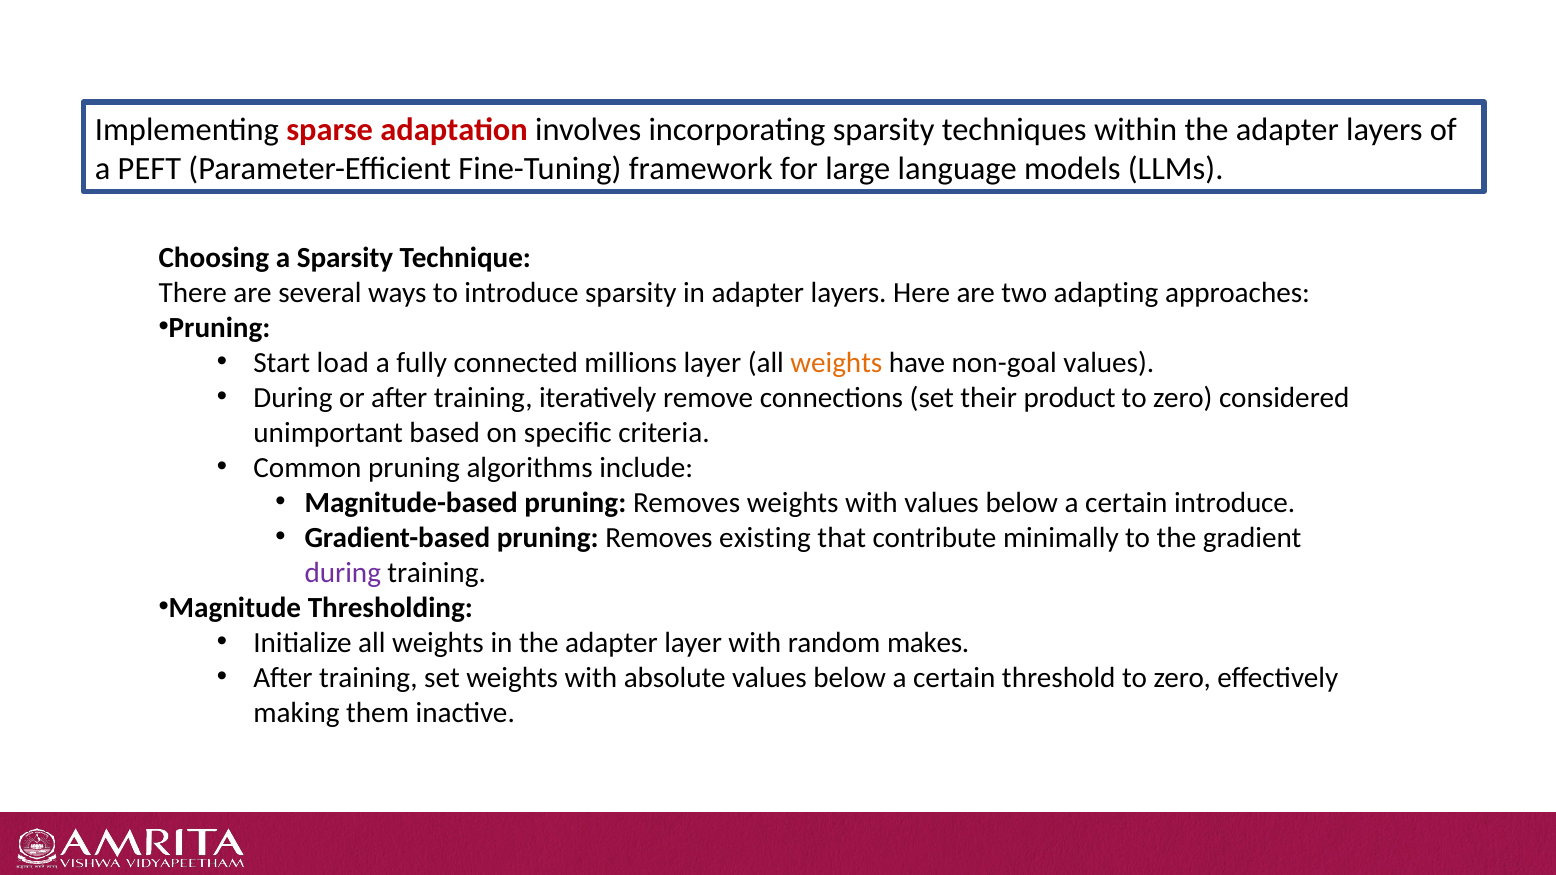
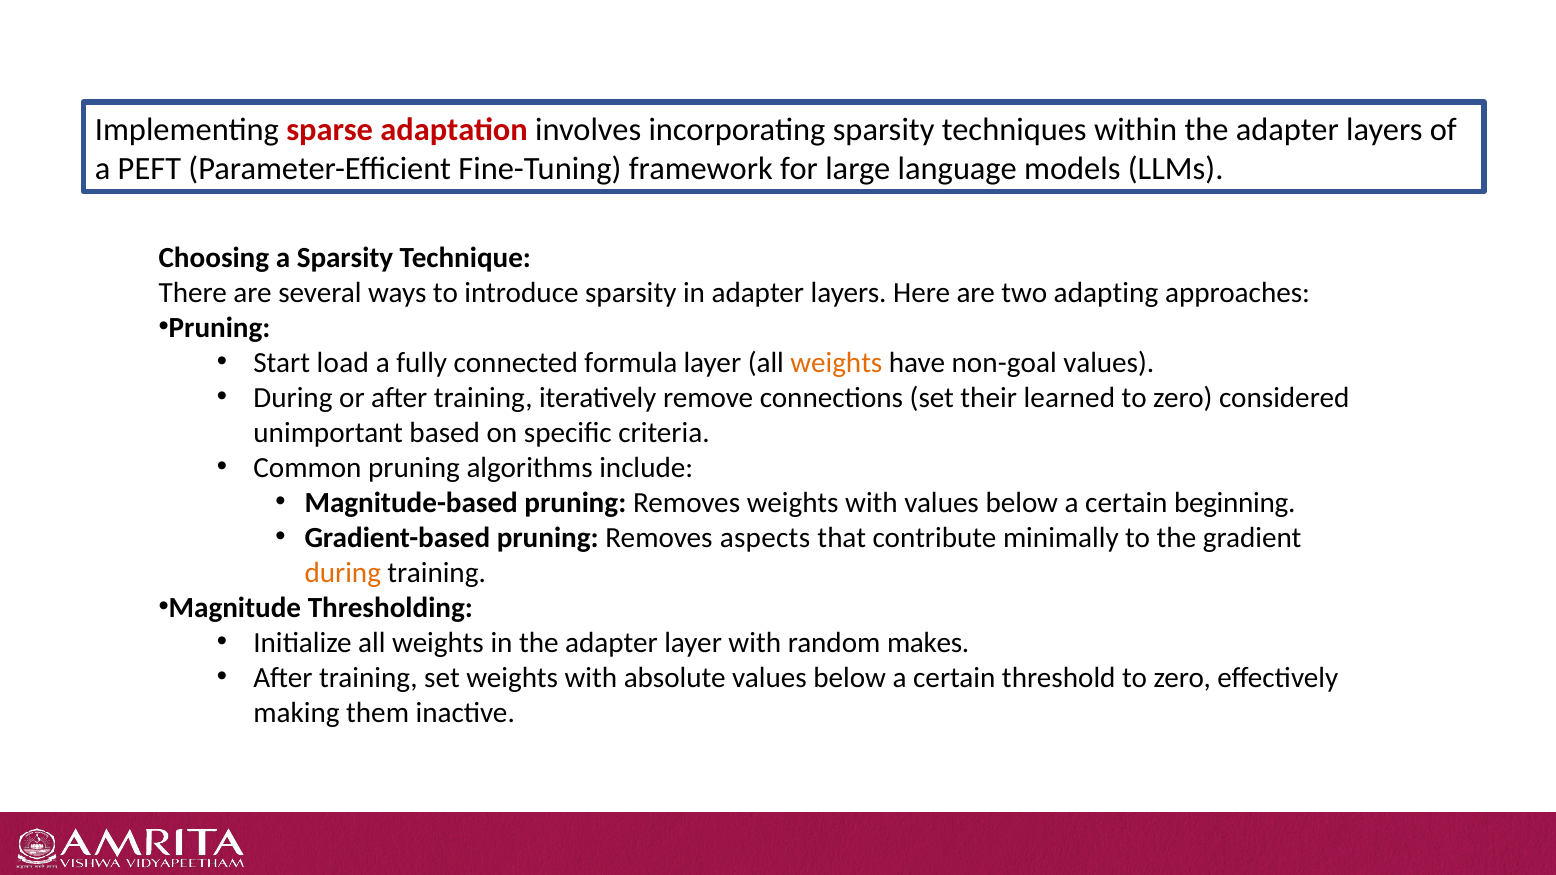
millions: millions -> formula (631, 363)
product: product -> learned (1069, 398)
certain introduce: introduce -> beginning (1235, 503)
existing: existing -> aspects (765, 538)
during colour: purple -> orange (343, 573)
